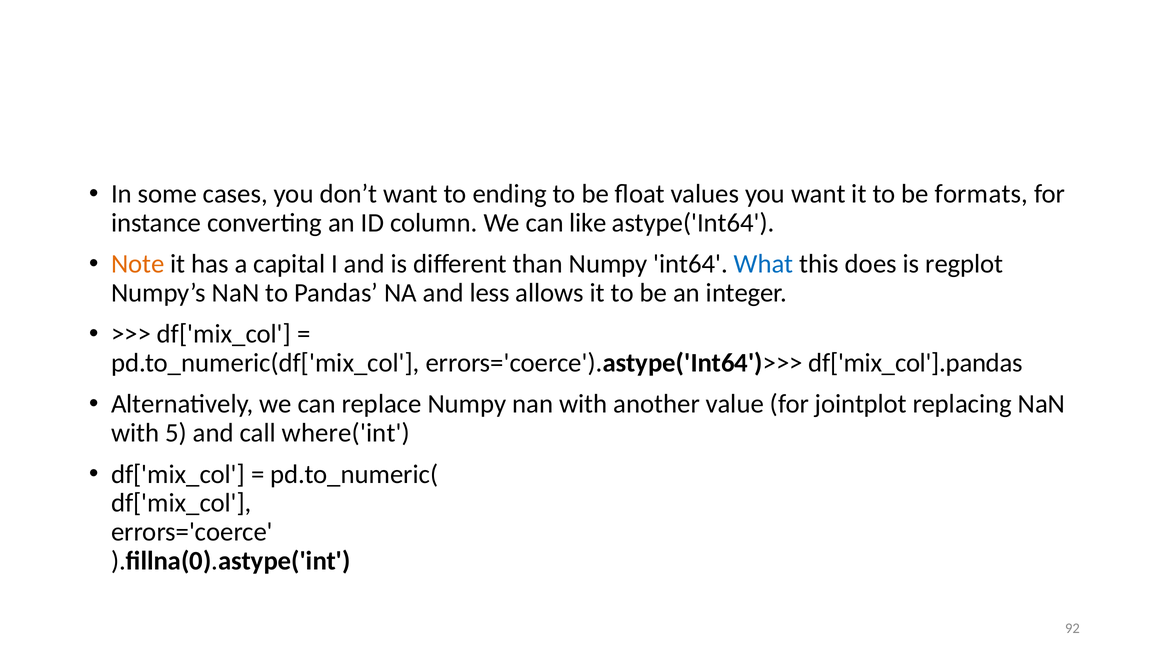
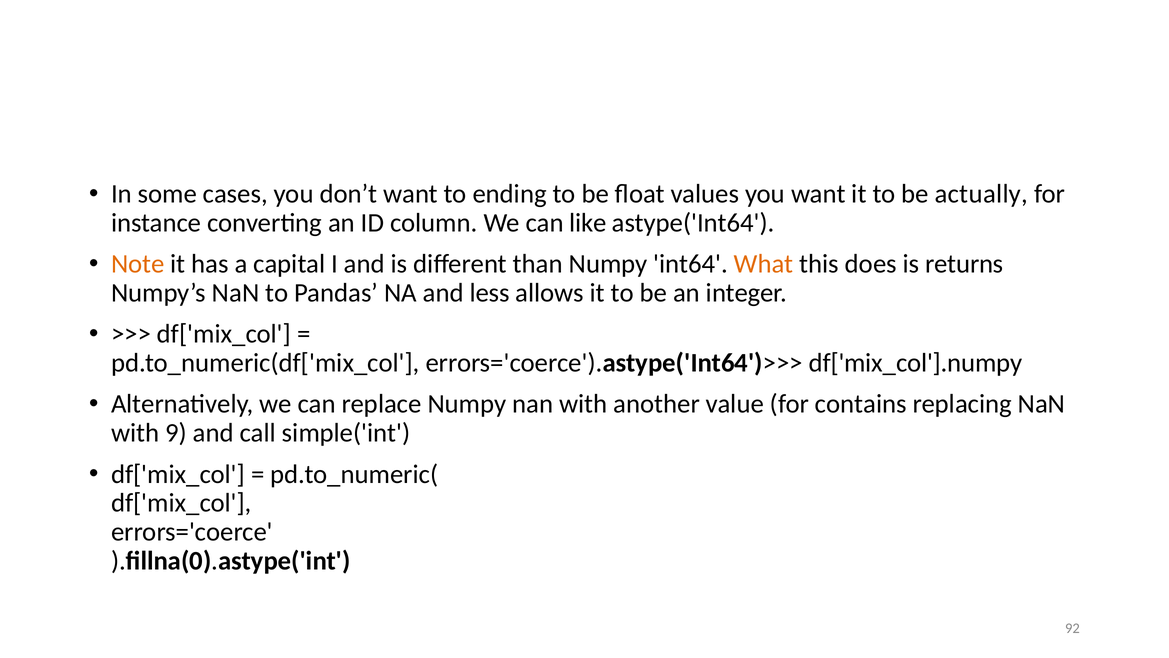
formats: formats -> actually (981, 194)
What colour: blue -> orange (764, 264)
regplot: regplot -> returns (964, 264)
df['mix_col'].pandas: df['mix_col'].pandas -> df['mix_col'].numpy (916, 363)
jointplot: jointplot -> contains (861, 404)
5: 5 -> 9 (176, 433)
where('int: where('int -> simple('int (346, 433)
